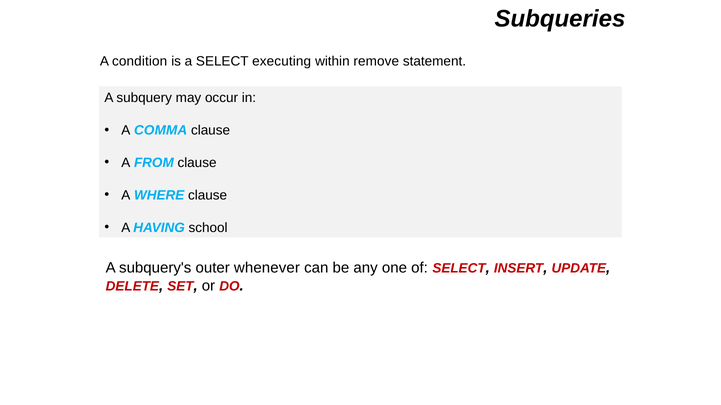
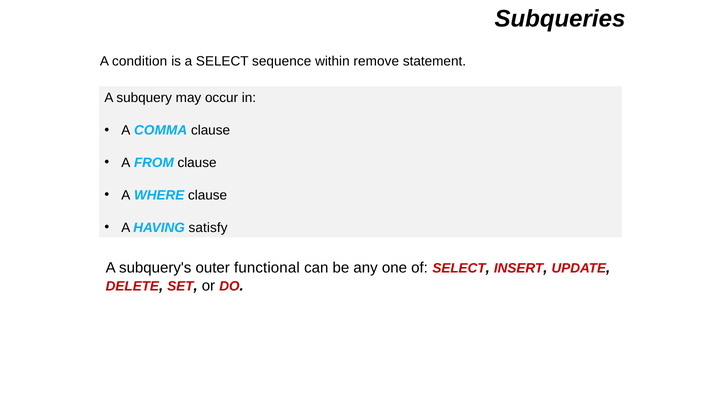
executing: executing -> sequence (282, 61)
school: school -> satisfy (208, 228)
whenever: whenever -> functional (267, 268)
